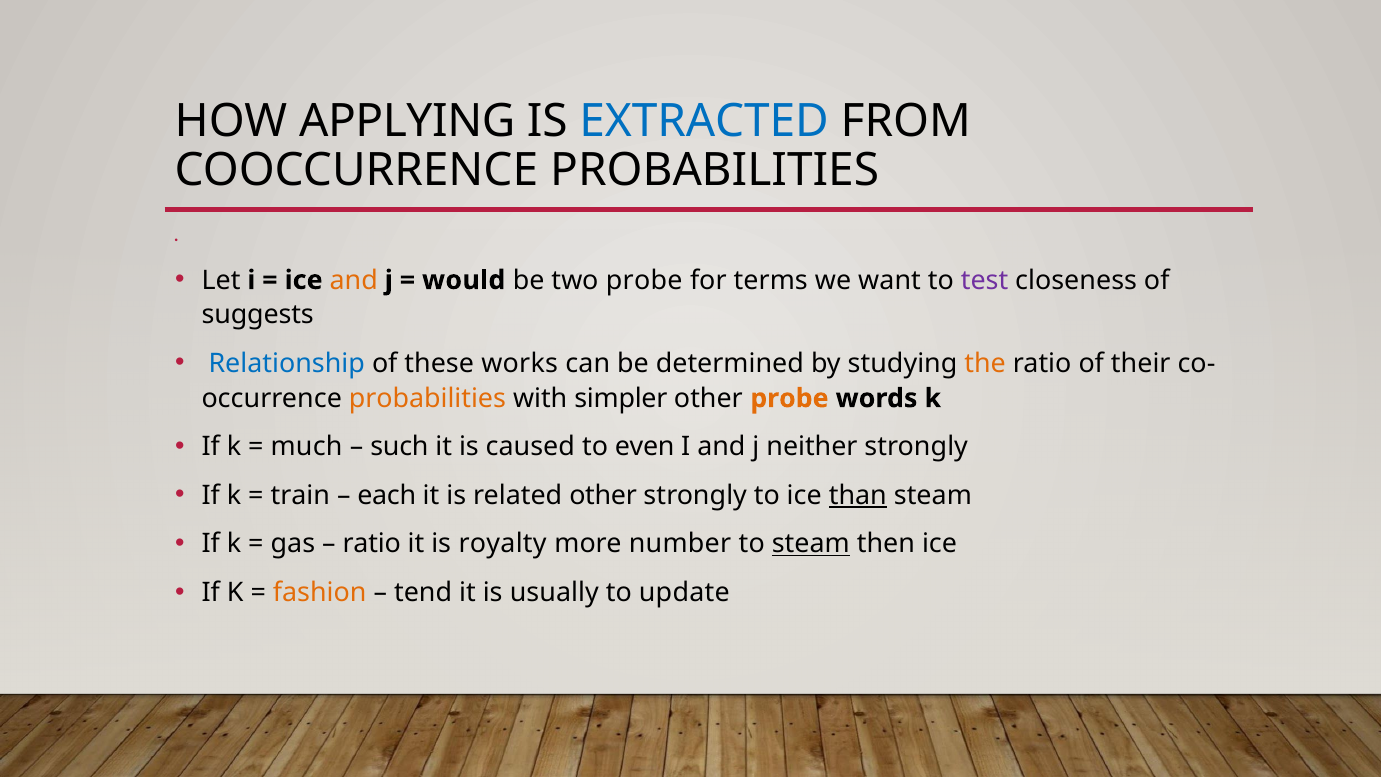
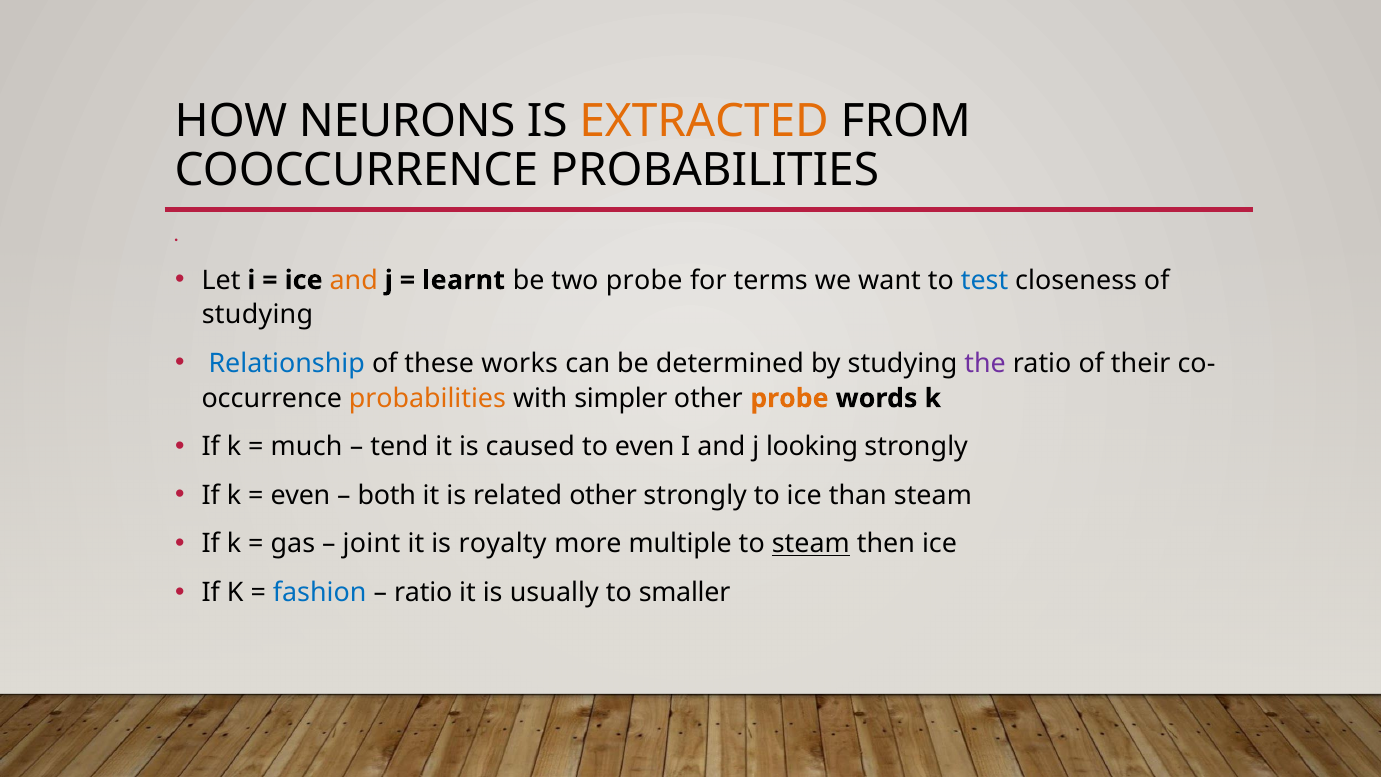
APPLYING: APPLYING -> NEURONS (407, 121)
EXTRACTED colour: blue -> orange (704, 121)
would: would -> learnt (464, 280)
test colour: purple -> blue (985, 280)
suggests: suggests -> studying (257, 315)
the colour: orange -> purple (985, 363)
such: such -> tend (399, 447)
neither: neither -> looking (812, 447)
train: train -> even (300, 495)
each: each -> both (387, 495)
than underline: present -> none (858, 495)
ratio: ratio -> joint (371, 544)
number: number -> multiple (680, 544)
fashion colour: orange -> blue (320, 592)
tend: tend -> ratio (423, 592)
update: update -> smaller (685, 592)
